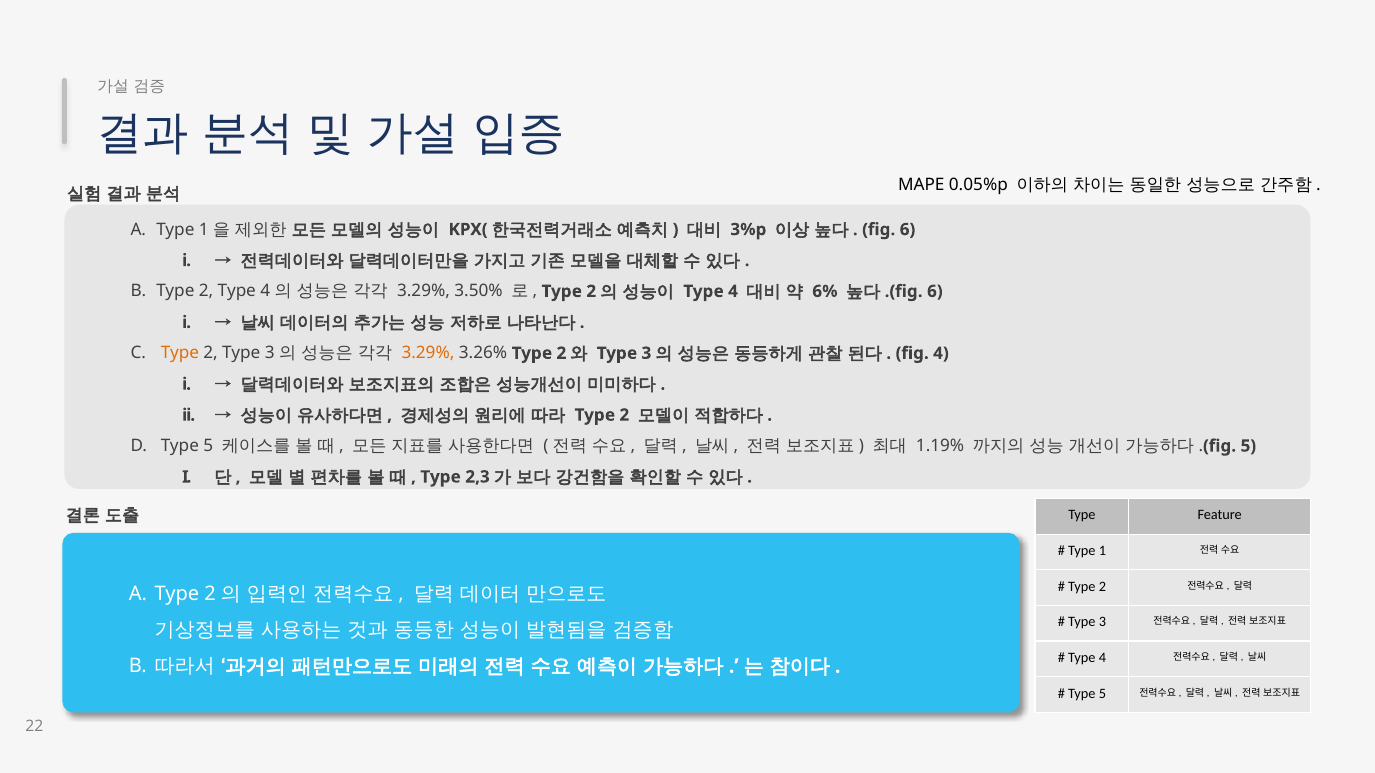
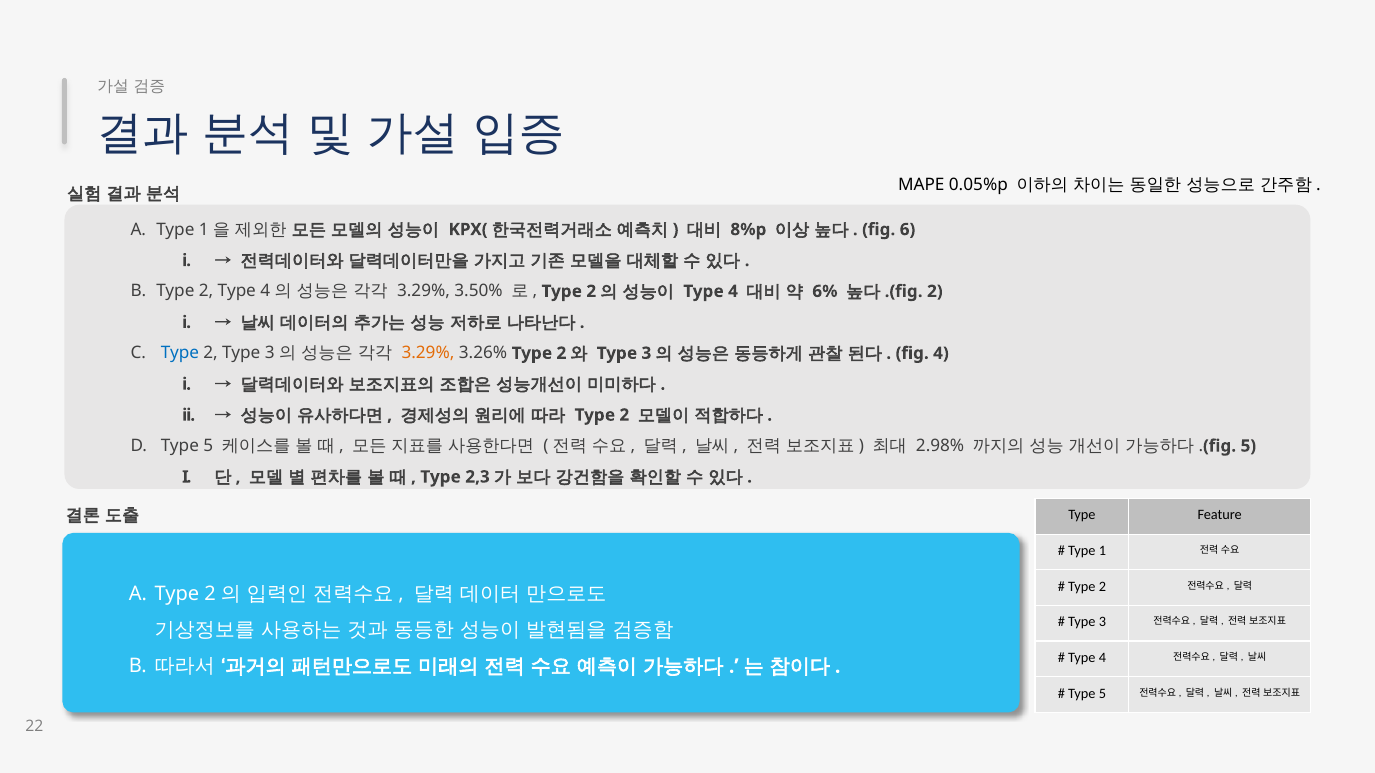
3%p: 3%p -> 8%p (748, 230)
6: 6 -> 2 (935, 291)
Type colour: orange -> blue (180, 353)
1.19%: 1.19% -> 2.98% (940, 446)
